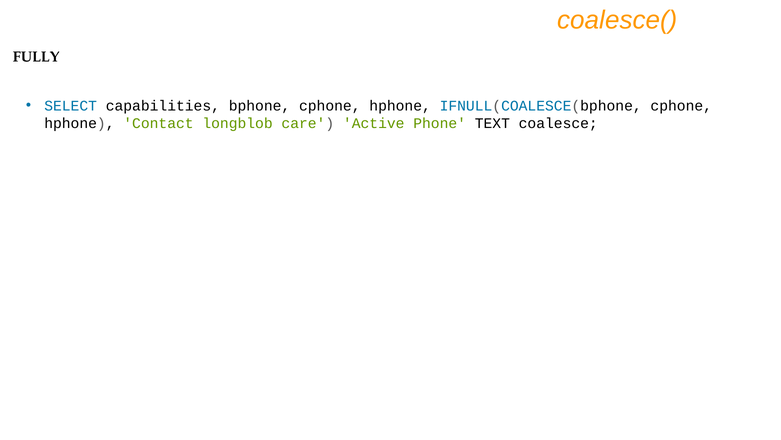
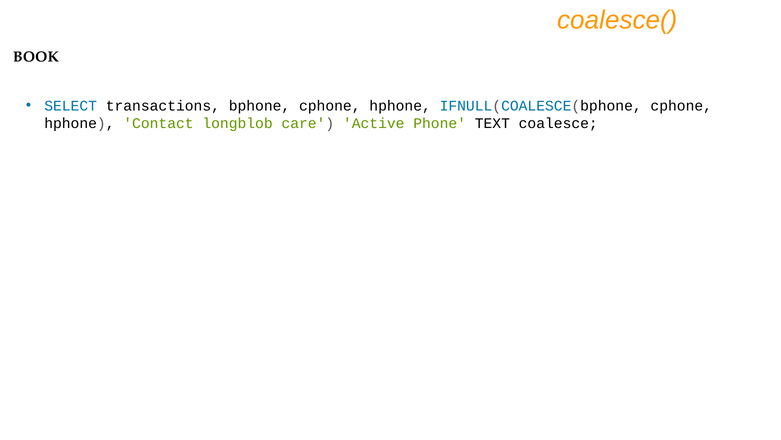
FULLY: FULLY -> BOOK (36, 57)
capabilities: capabilities -> transactions (163, 106)
